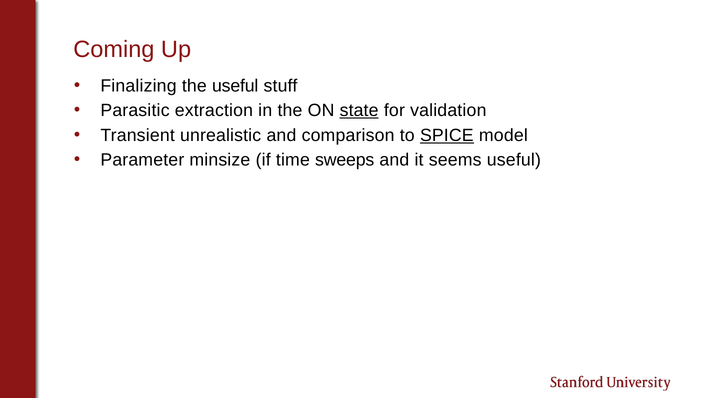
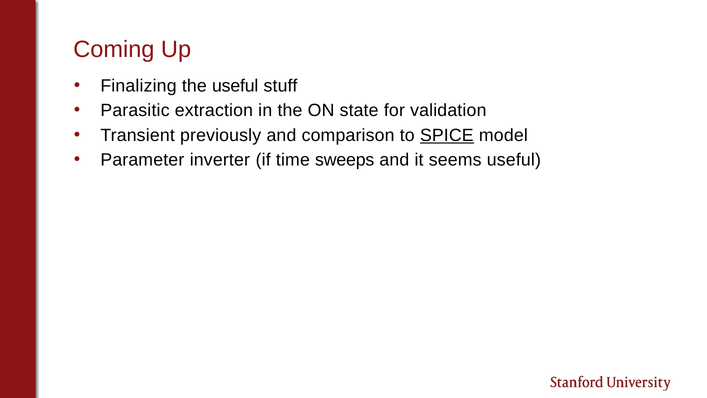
state underline: present -> none (359, 110)
unrealistic: unrealistic -> previously (221, 135)
minsize: minsize -> inverter (220, 160)
